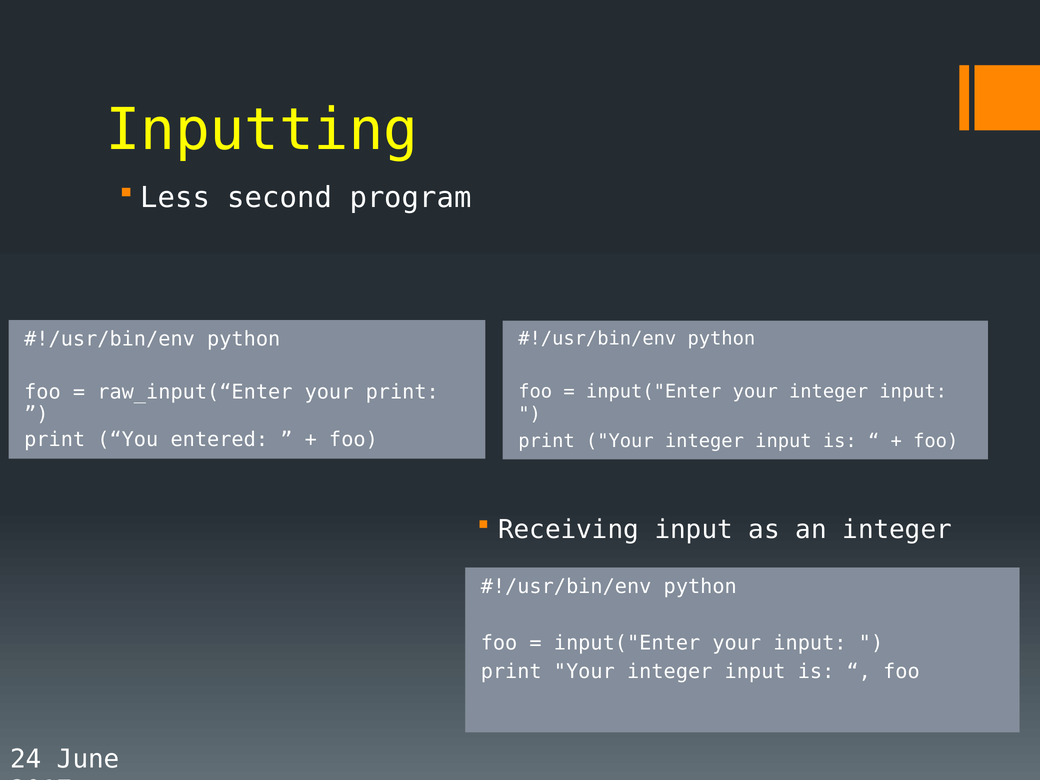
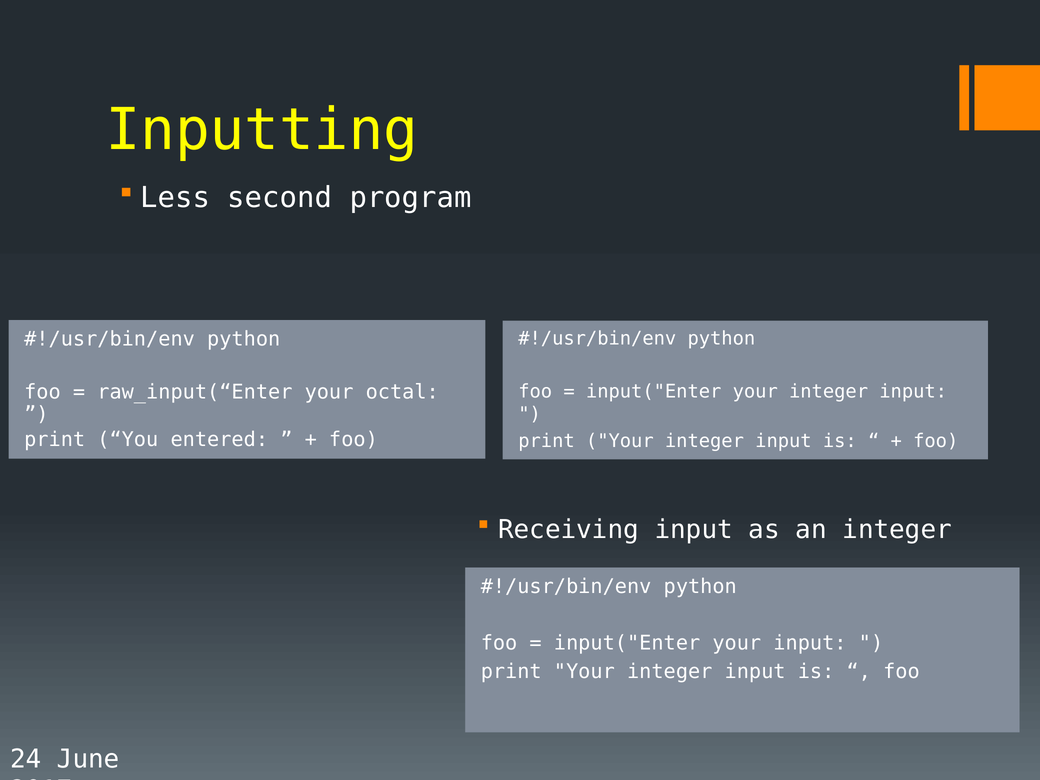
your print: print -> octal (402, 392)
